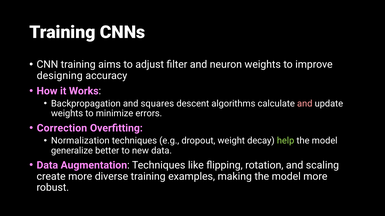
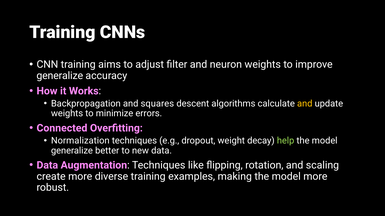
designing: designing -> generalize (60, 76)
and colour: pink -> yellow (305, 104)
Correction: Correction -> Connected (62, 128)
